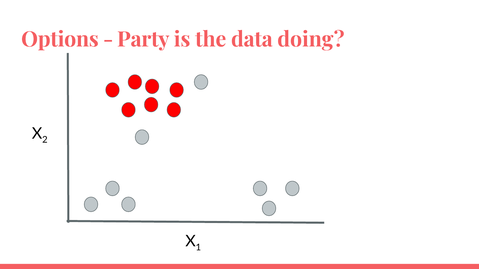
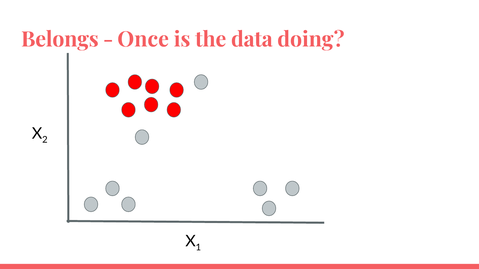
Options: Options -> Belongs (60, 40)
Party: Party -> Once (143, 40)
